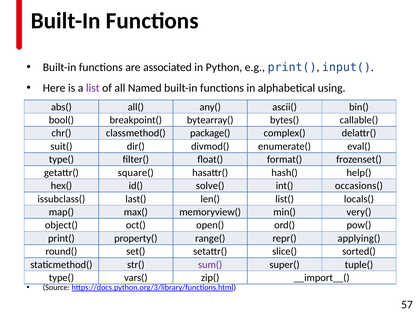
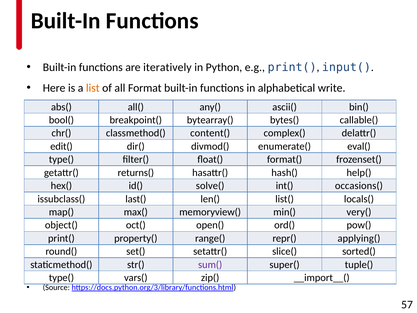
associated: associated -> iteratively (167, 67)
list colour: purple -> orange (93, 88)
Named: Named -> Format (145, 88)
using: using -> write (332, 88)
package(: package( -> content( (210, 133)
suit(: suit( -> edit( (61, 146)
square(: square( -> returns( (136, 172)
